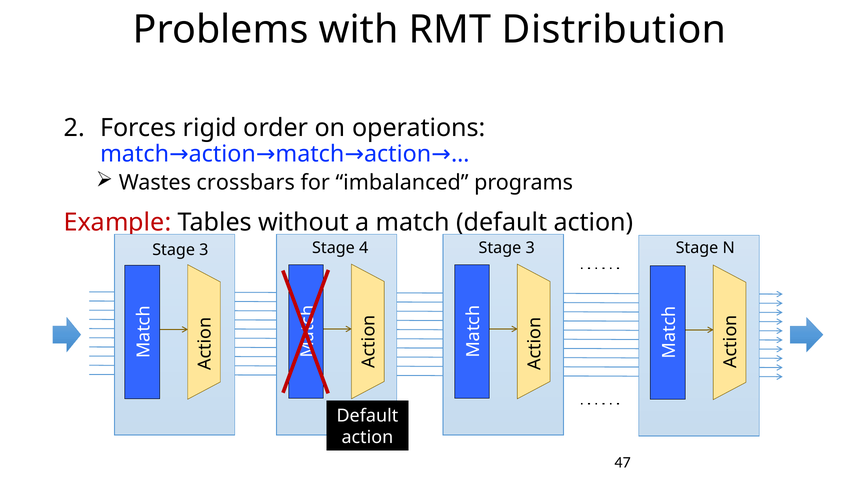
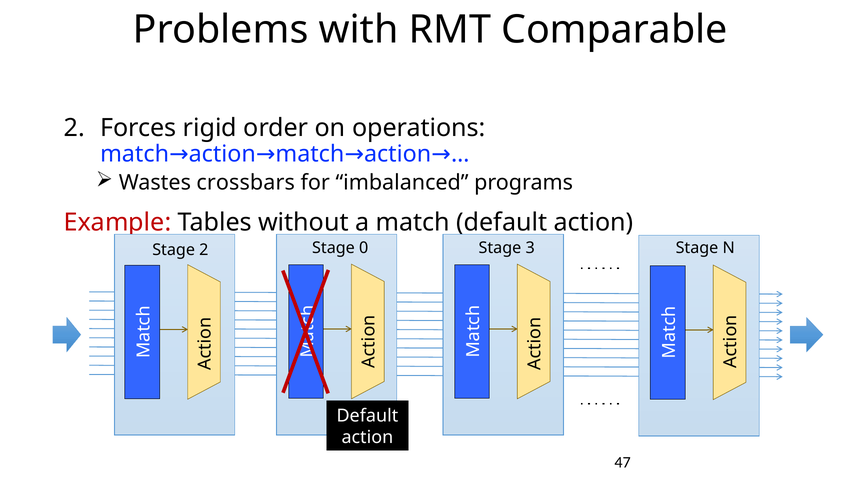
Distribution: Distribution -> Comparable (614, 30)
3: 3 -> 2 (204, 250)
4: 4 -> 0 (364, 248)
